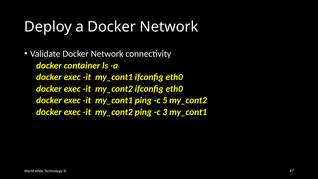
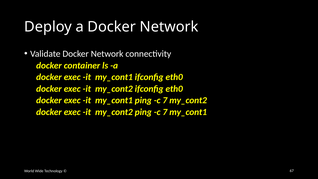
my_cont1 ping c 5: 5 -> 7 (165, 100)
my_cont2 ping c 3: 3 -> 7 (165, 112)
